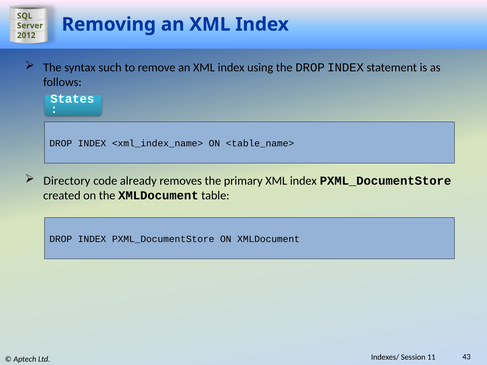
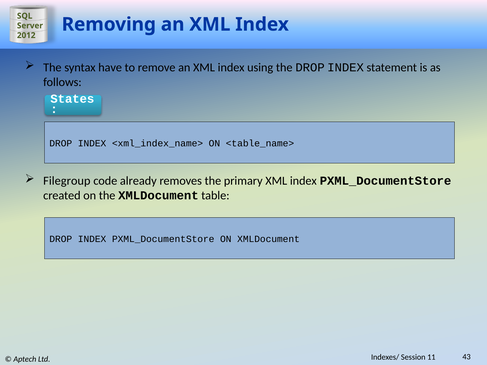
such: such -> have (110, 67)
Directory: Directory -> Filegroup (67, 181)
